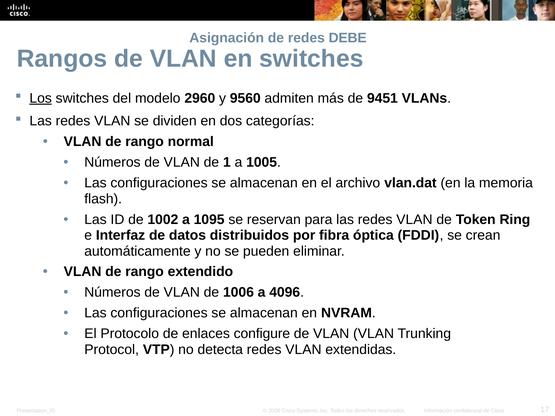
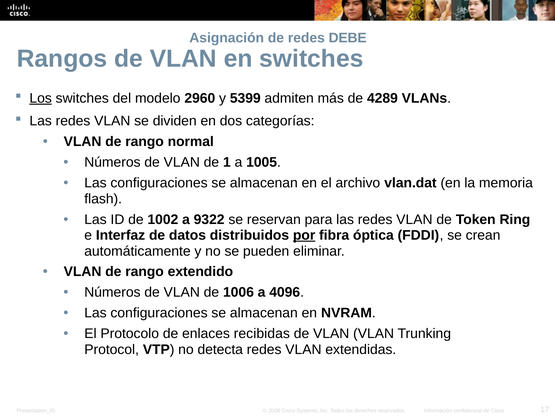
9560: 9560 -> 5399 (245, 98)
9451: 9451 -> 4289 (382, 98)
1095: 1095 -> 9322 (209, 220)
por underline: none -> present (304, 235)
configure: configure -> recibidas (262, 334)
